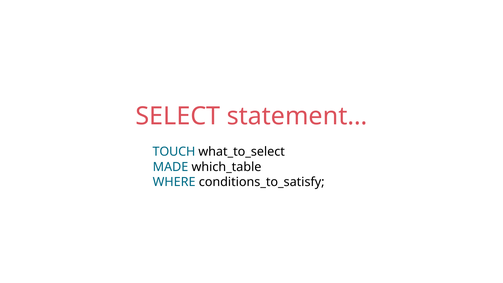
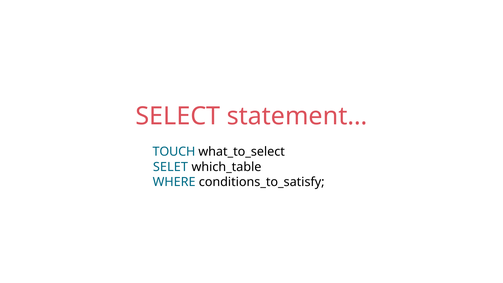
MADE: MADE -> SELET (170, 167)
